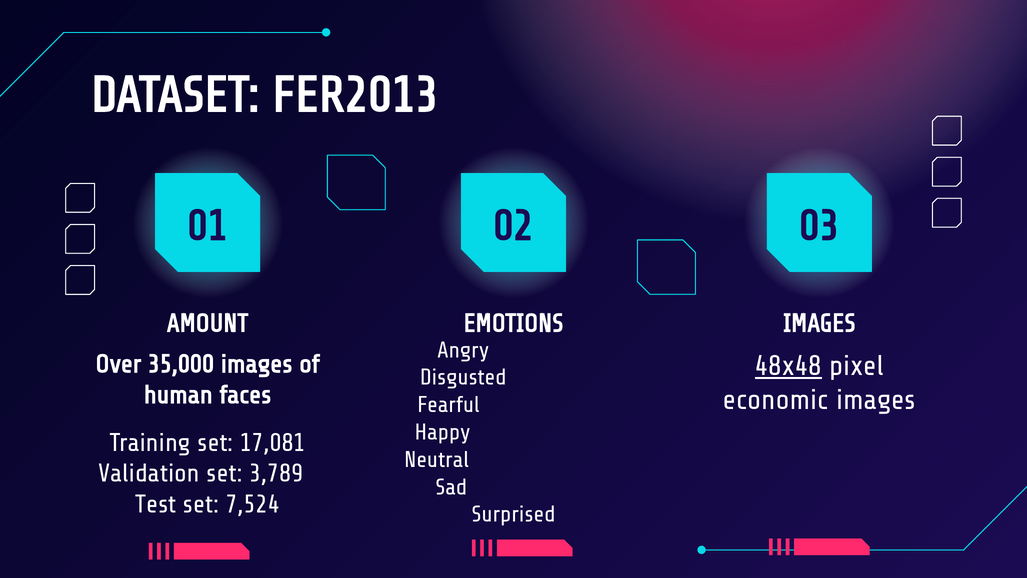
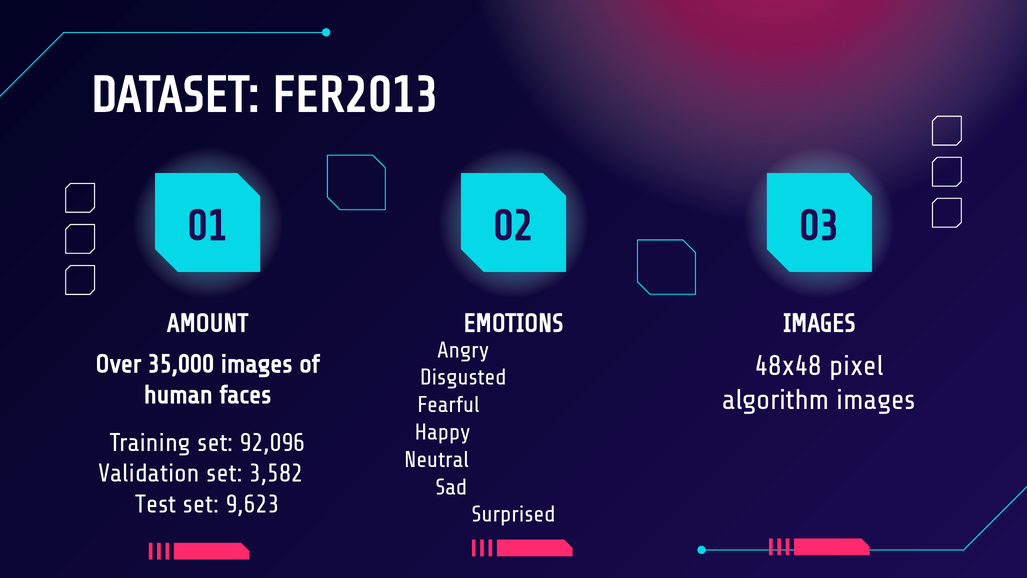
48x48 underline: present -> none (788, 366)
economic: economic -> algorithm (776, 400)
17,081: 17,081 -> 92,096 (273, 442)
3,789: 3,789 -> 3,582 (276, 473)
7,524: 7,524 -> 9,623 (253, 504)
